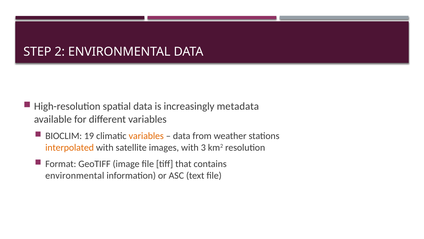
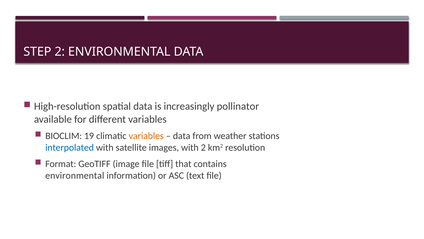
metadata: metadata -> pollinator (238, 106)
interpolated colour: orange -> blue (70, 147)
with 3: 3 -> 2 (203, 147)
